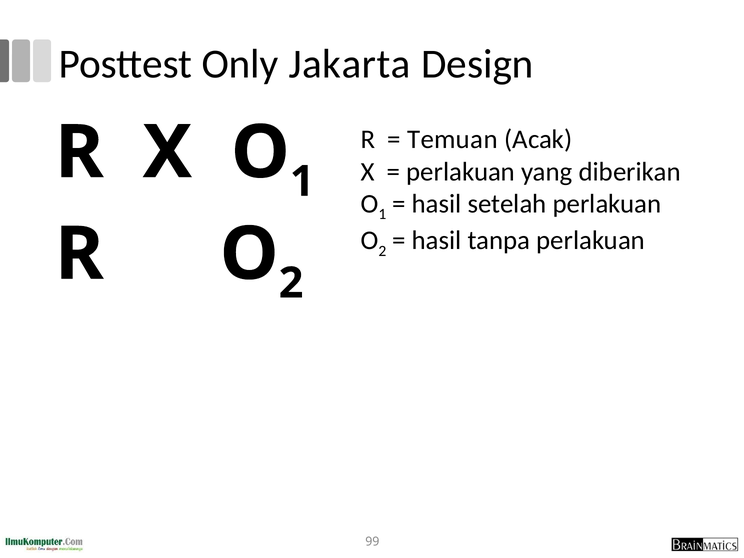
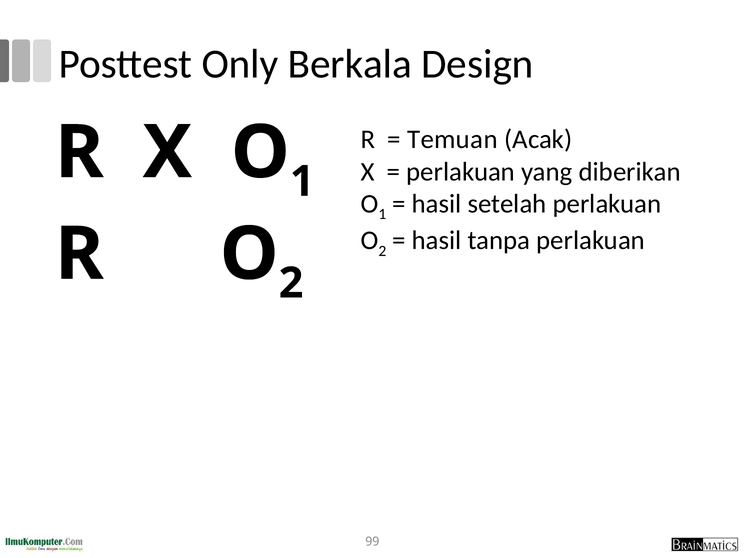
Jakarta: Jakarta -> Berkala (350, 64)
